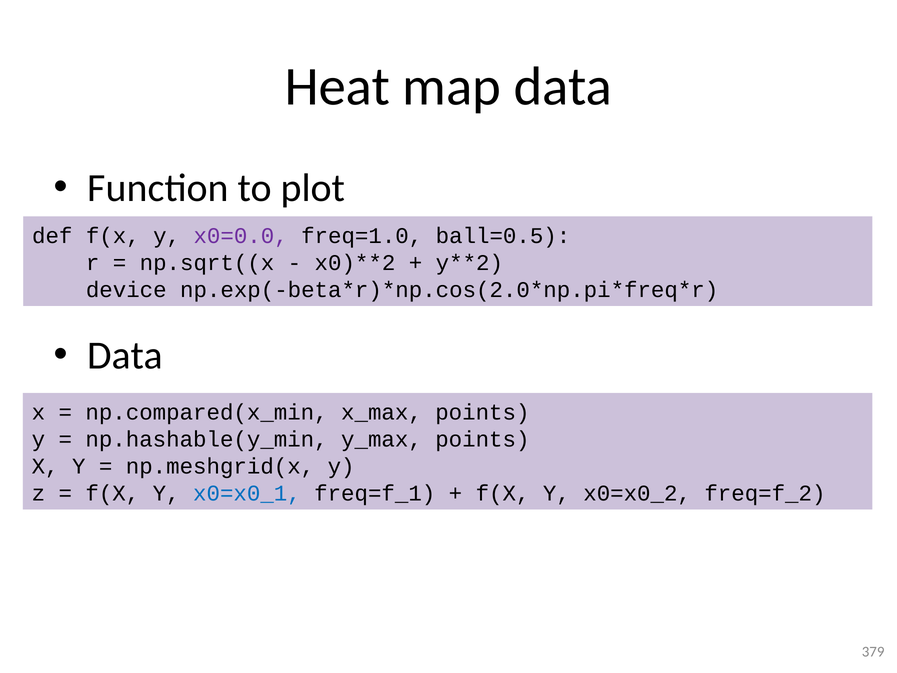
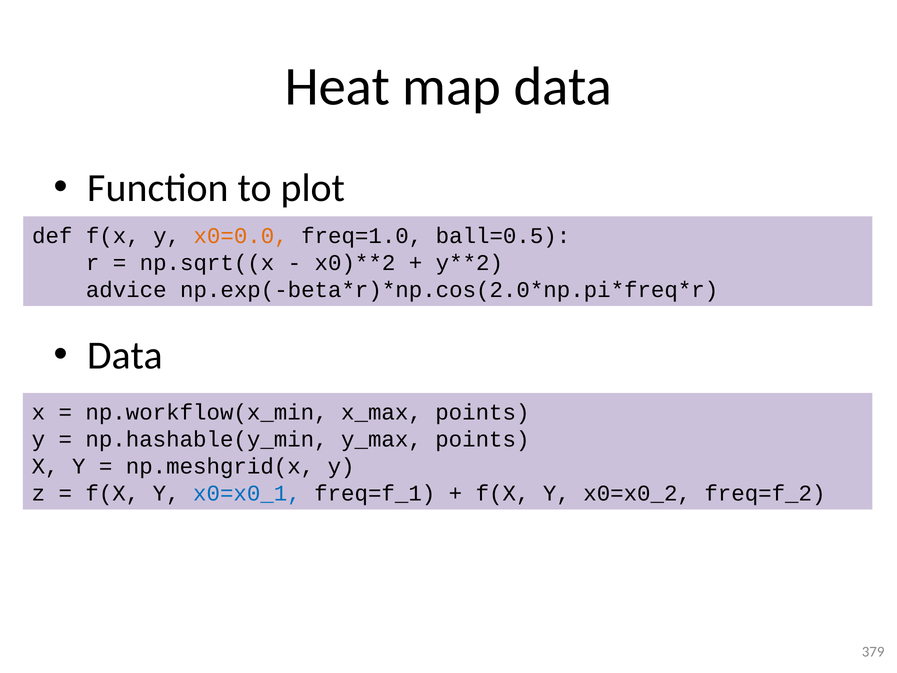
x0=0.0 colour: purple -> orange (241, 236)
device: device -> advice (126, 290)
np.compared(x_min: np.compared(x_min -> np.workflow(x_min (207, 412)
